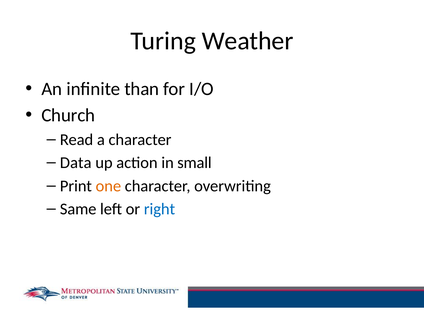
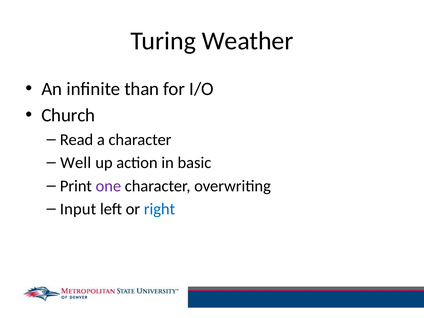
Data: Data -> Well (76, 163)
small: small -> basic (194, 163)
one colour: orange -> purple (108, 186)
Same: Same -> Input (78, 209)
